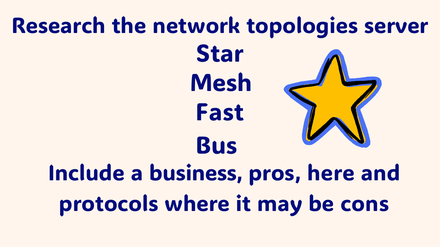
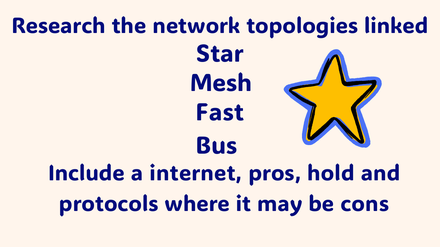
server: server -> linked (396, 26)
business: business -> internet (196, 174)
here: here -> hold (331, 174)
